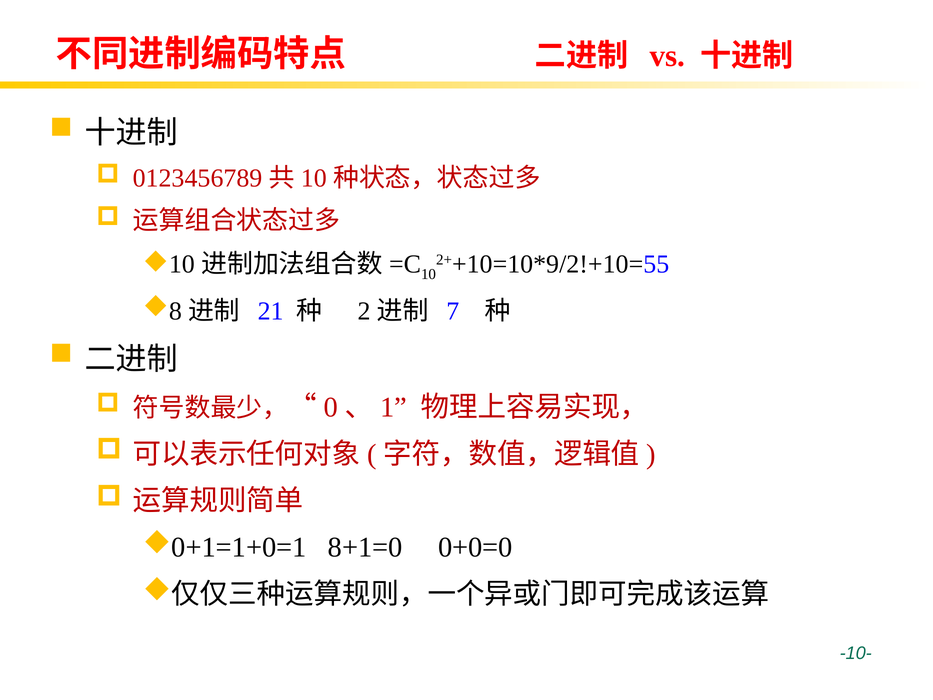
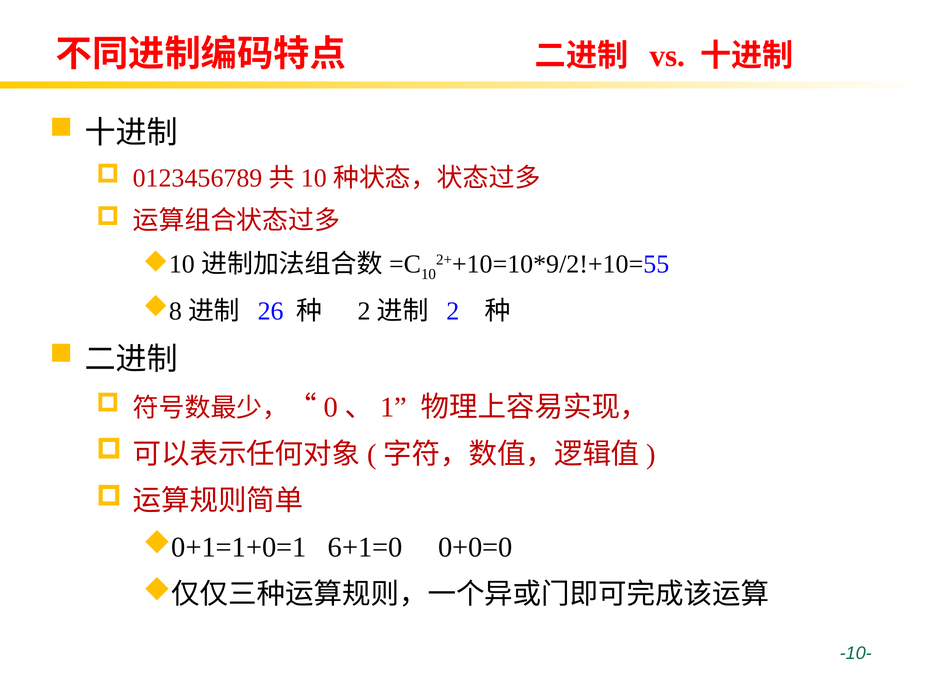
21: 21 -> 26 (271, 311)
7: 7 -> 2 (453, 311)
8+1=0: 8+1=0 -> 6+1=0 (365, 547)
